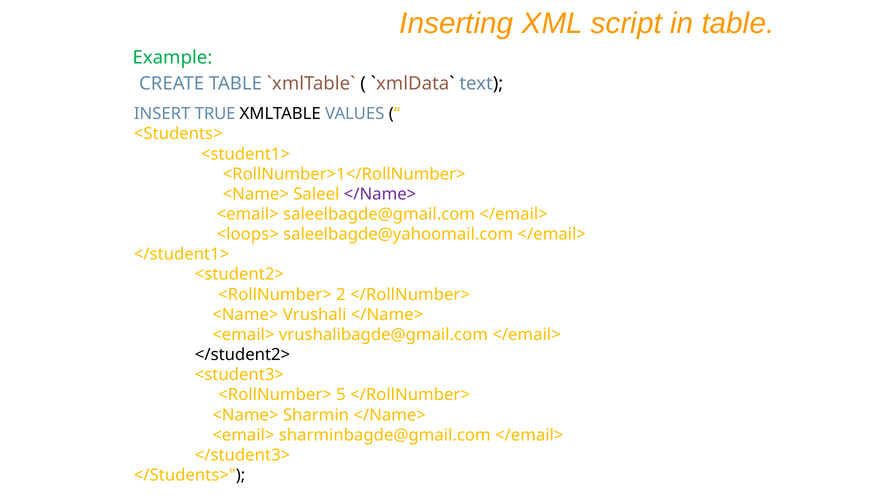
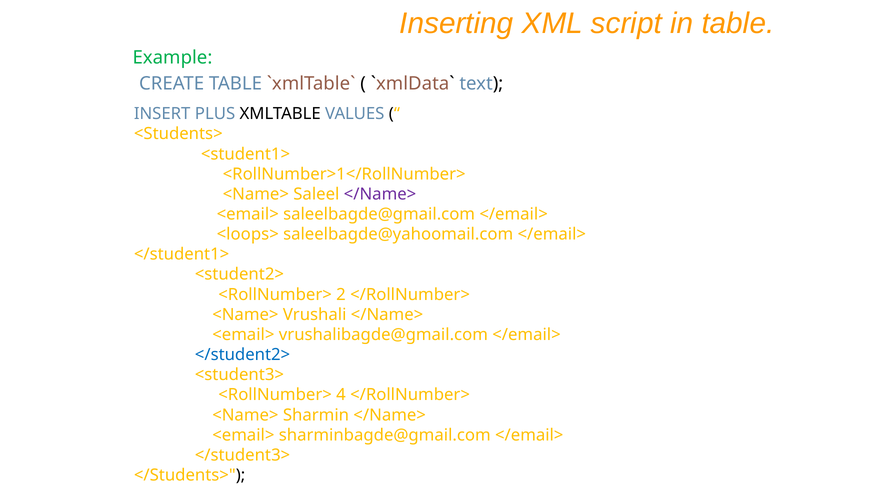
TRUE: TRUE -> PLUS (215, 114)
</student2> colour: black -> blue (243, 355)
5: 5 -> 4 (341, 395)
